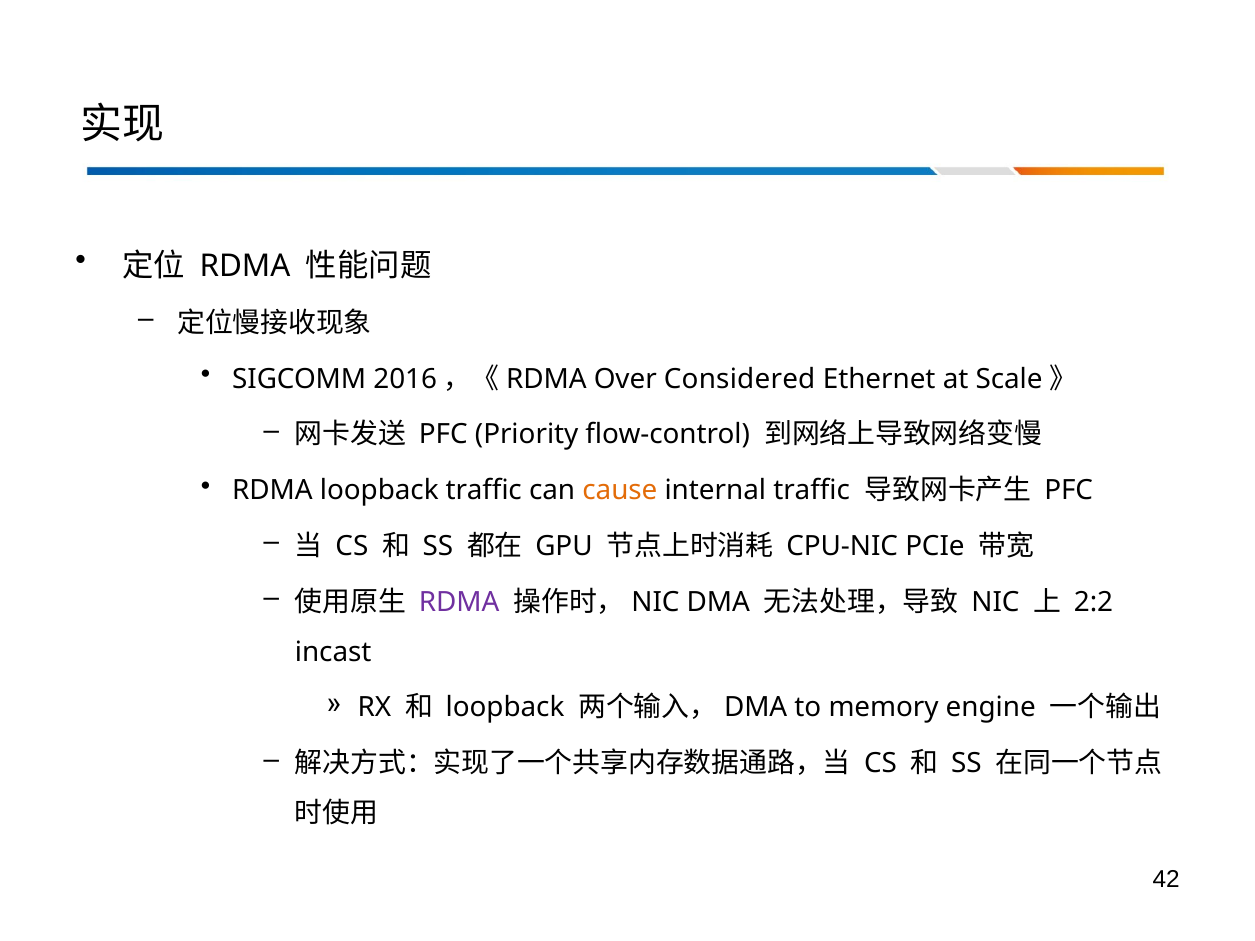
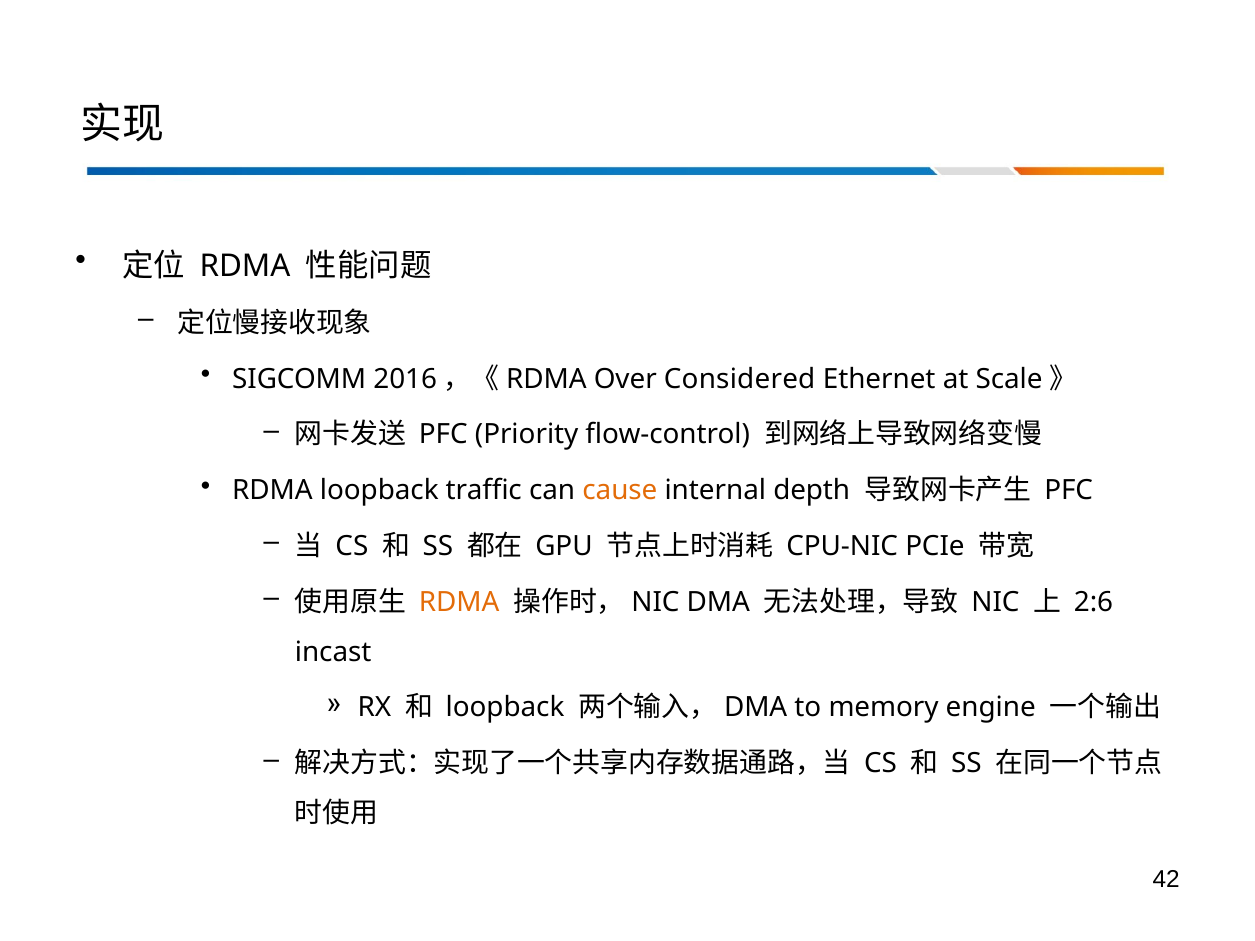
internal traffic: traffic -> depth (812, 491)
RDMA colour: purple -> orange (459, 602)
2:2: 2:2 -> 2:6 (1094, 602)
